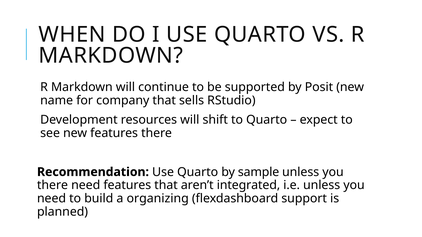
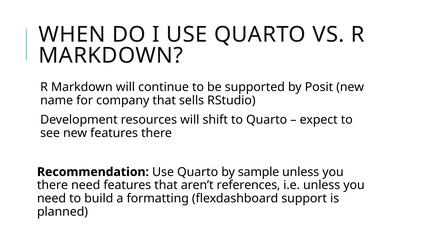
integrated: integrated -> references (248, 186)
organizing: organizing -> formatting (158, 199)
